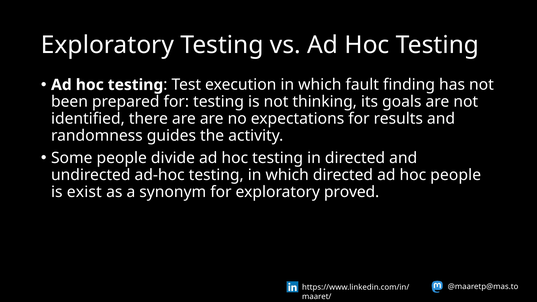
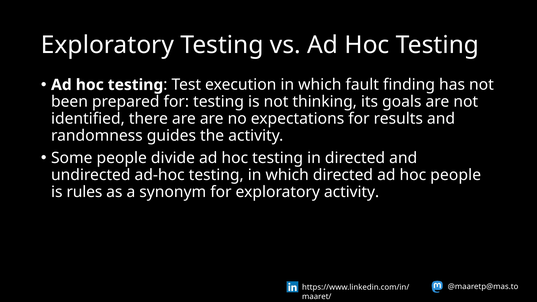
exist: exist -> rules (84, 192)
exploratory proved: proved -> activity (352, 192)
